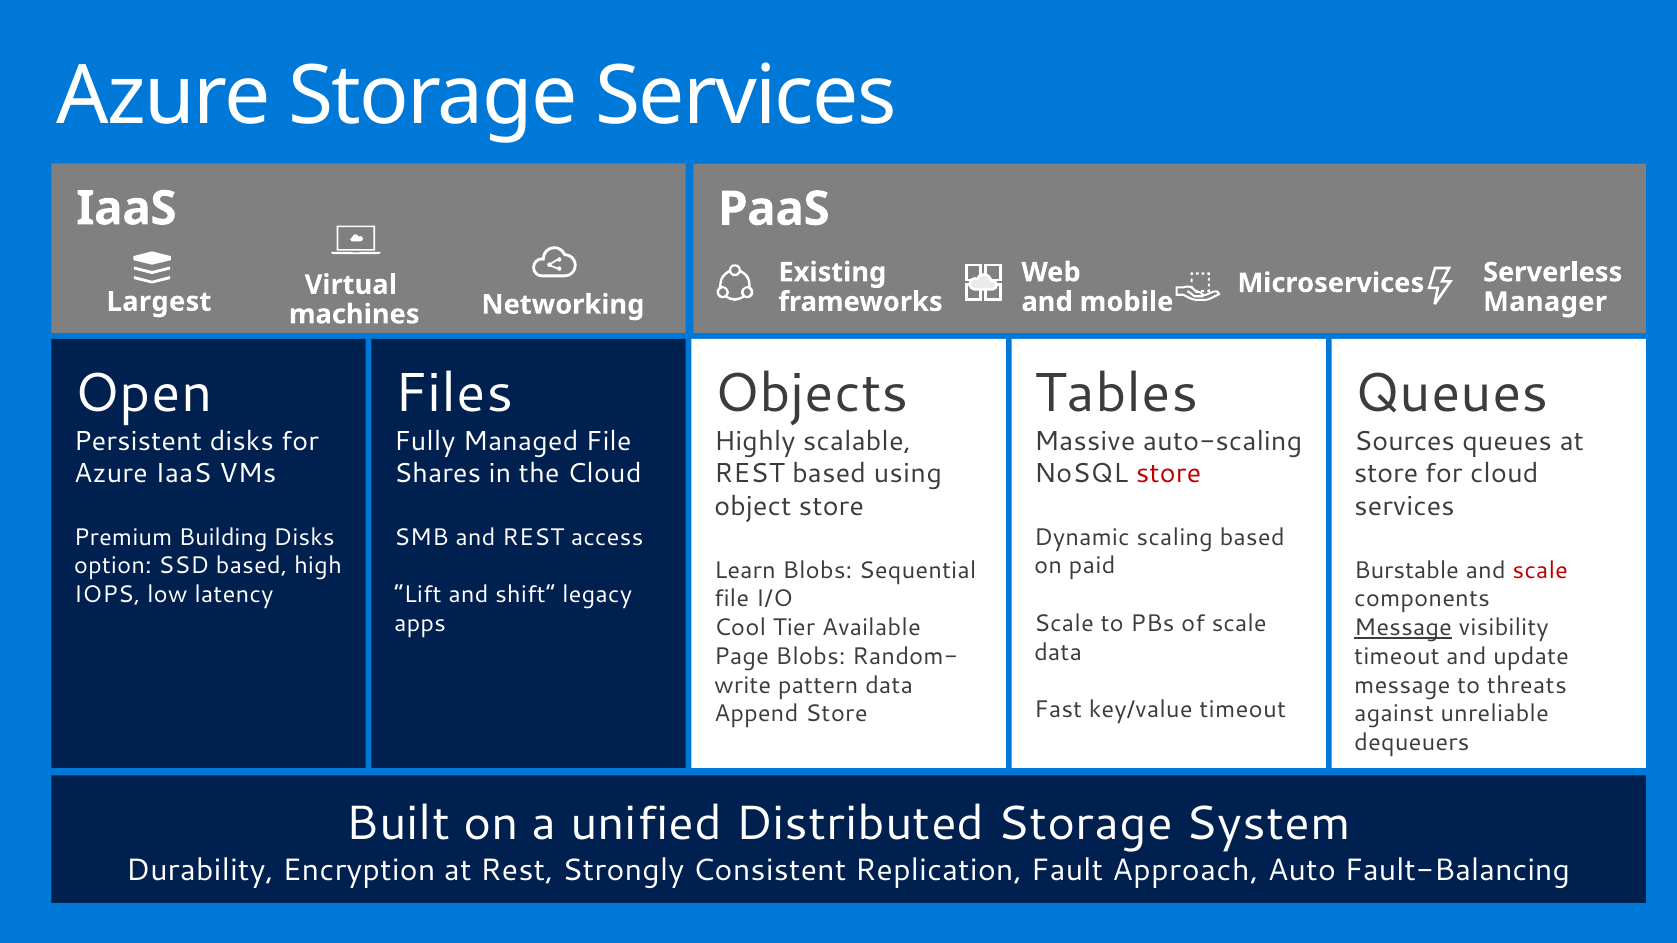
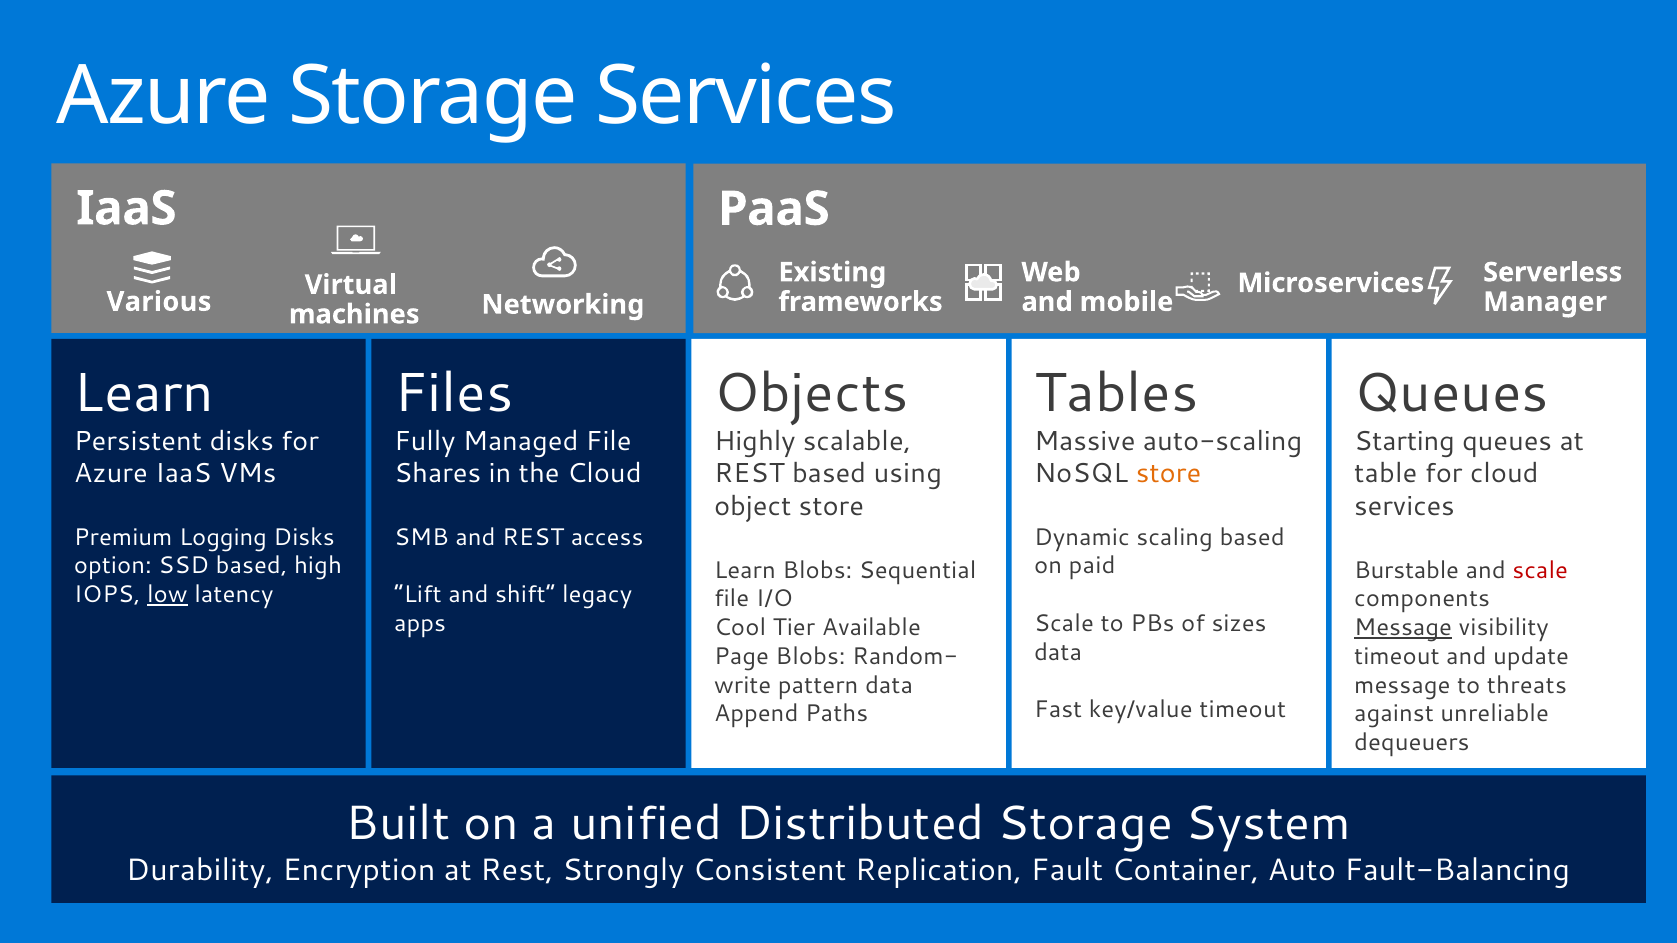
Largest: Largest -> Various (159, 302)
Open: Open -> Learn (144, 394)
Sources: Sources -> Starting (1405, 441)
store colour: red -> orange (1169, 474)
store: store -> table (1386, 474)
Building: Building -> Logging (223, 537)
low underline: none -> present (167, 595)
of scale: scale -> sizes (1239, 624)
Append Store: Store -> Paths (837, 714)
Approach: Approach -> Container (1186, 870)
